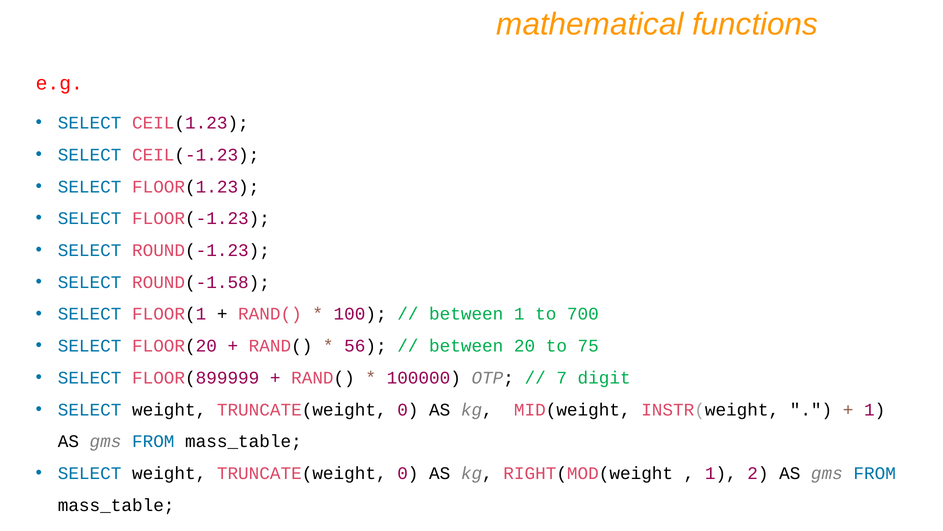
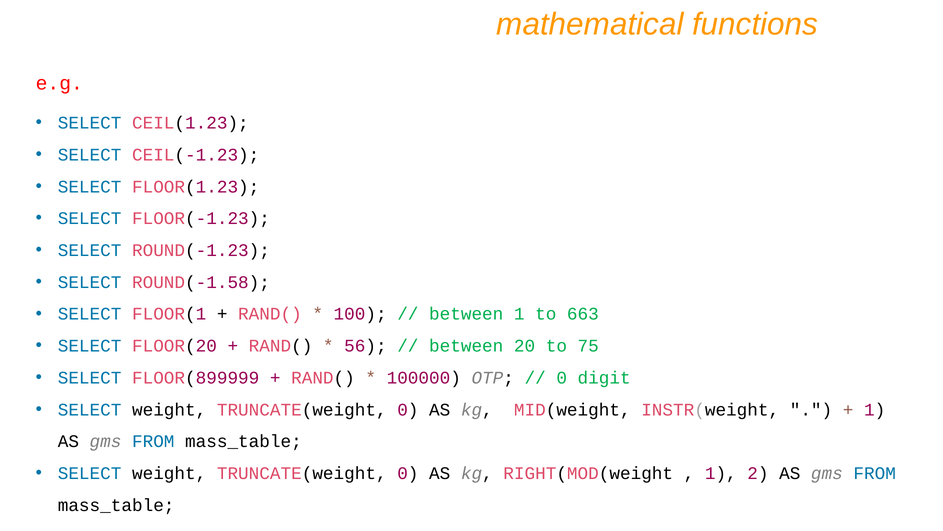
700: 700 -> 663 (583, 314)
7: 7 -> 0 (562, 377)
